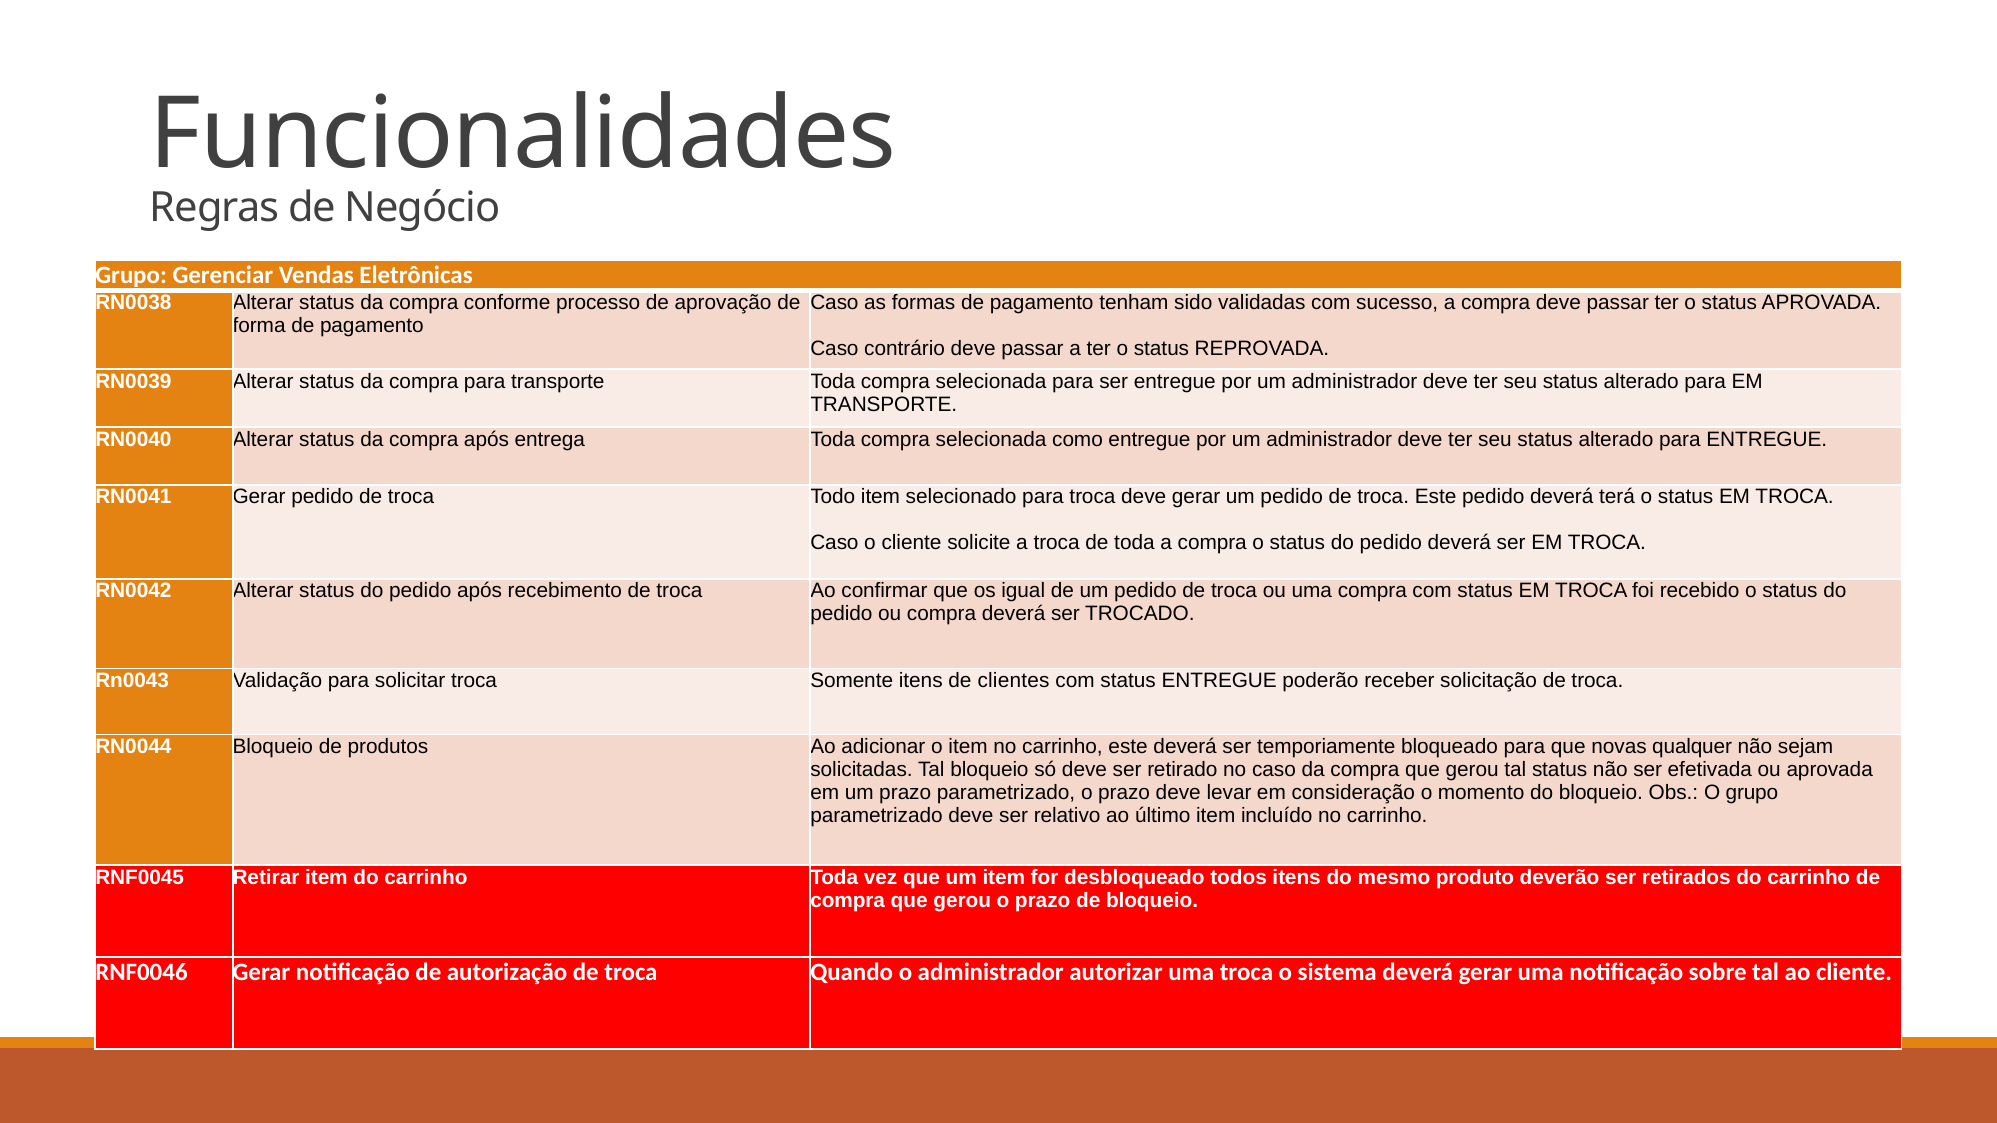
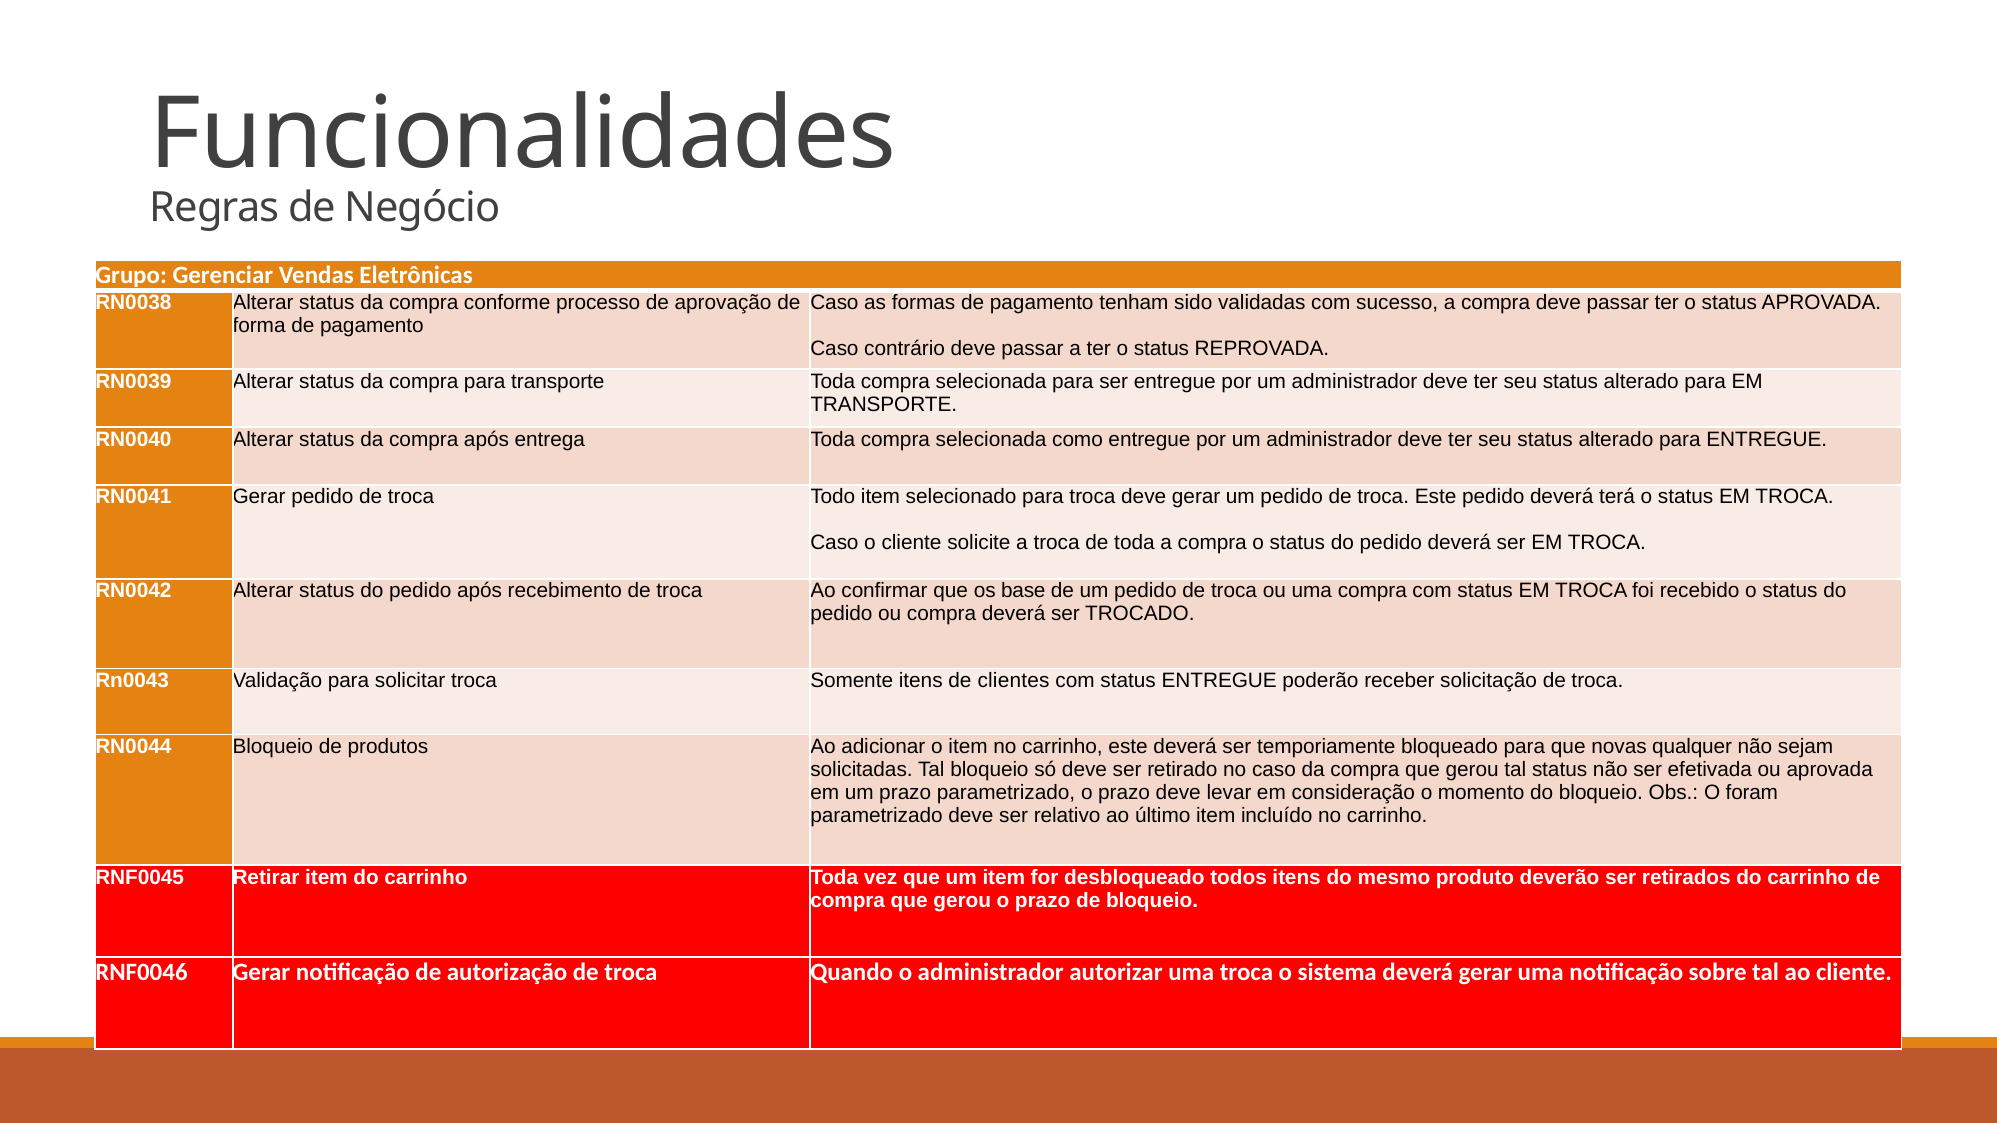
igual: igual -> base (1023, 591)
O grupo: grupo -> foram (1752, 793)
